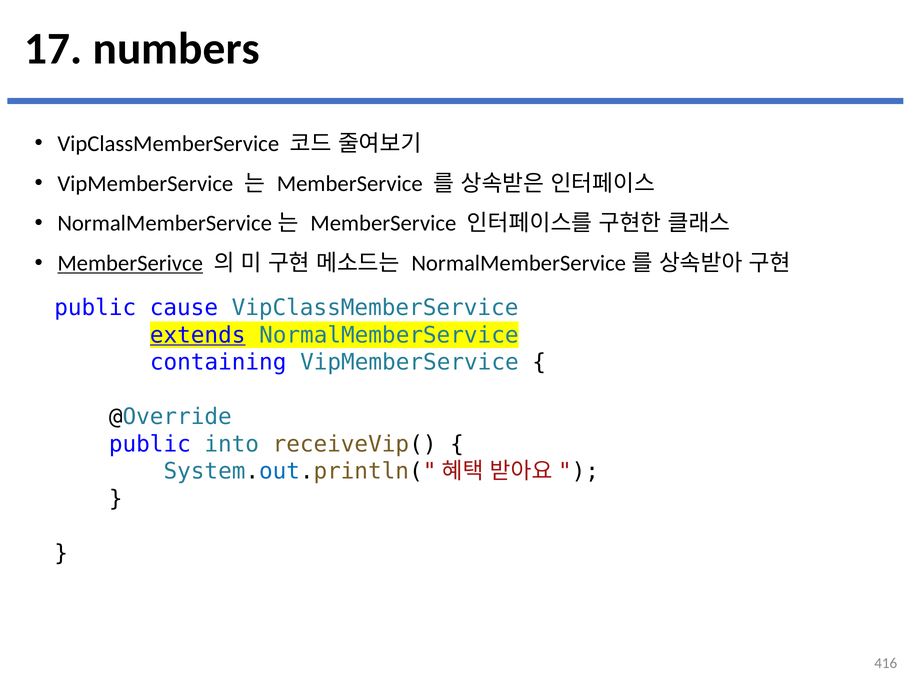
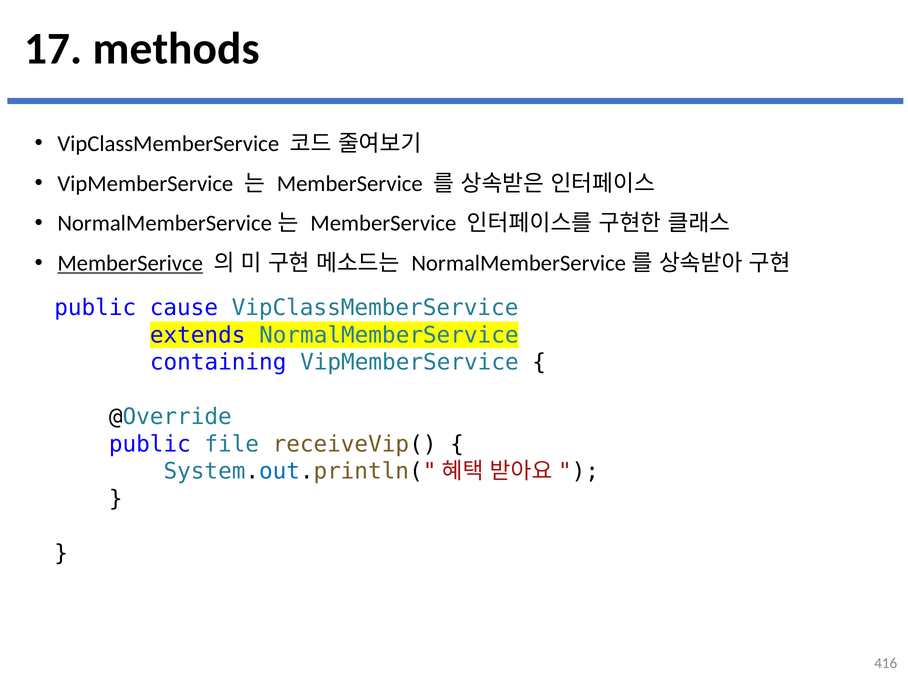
numbers: numbers -> methods (176, 49)
extends underline: present -> none (198, 335)
into: into -> file (232, 444)
